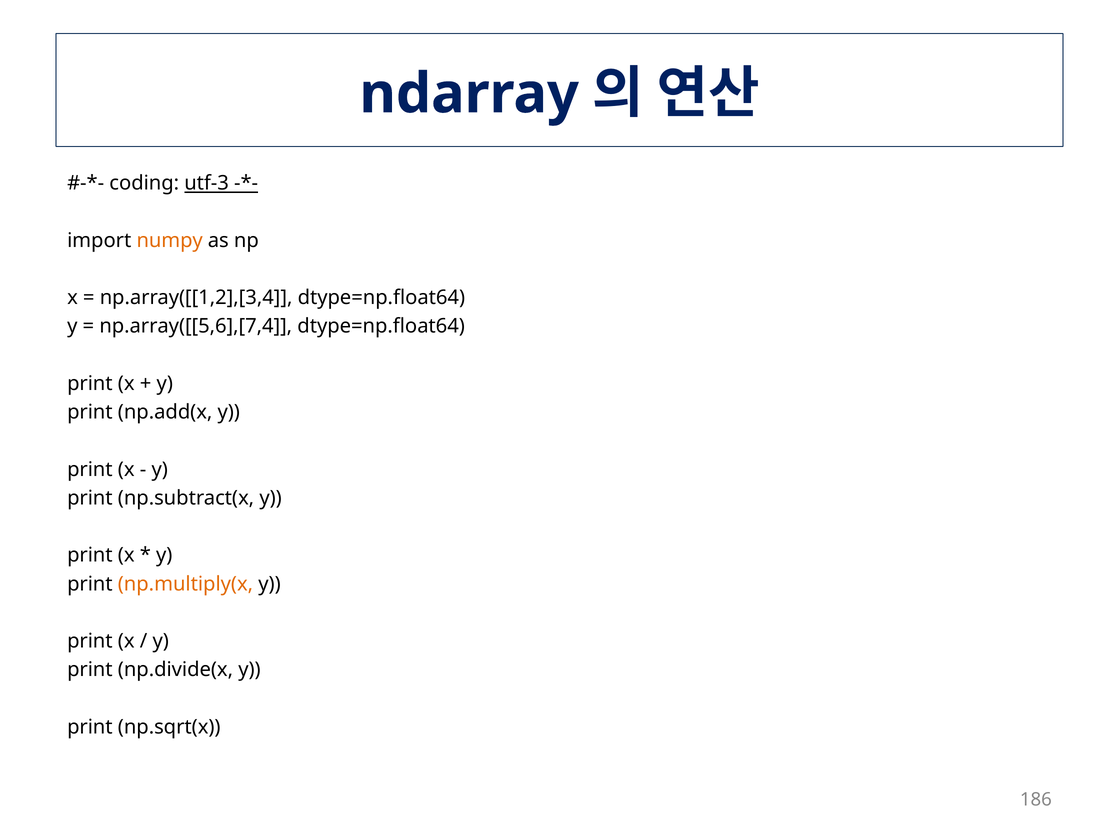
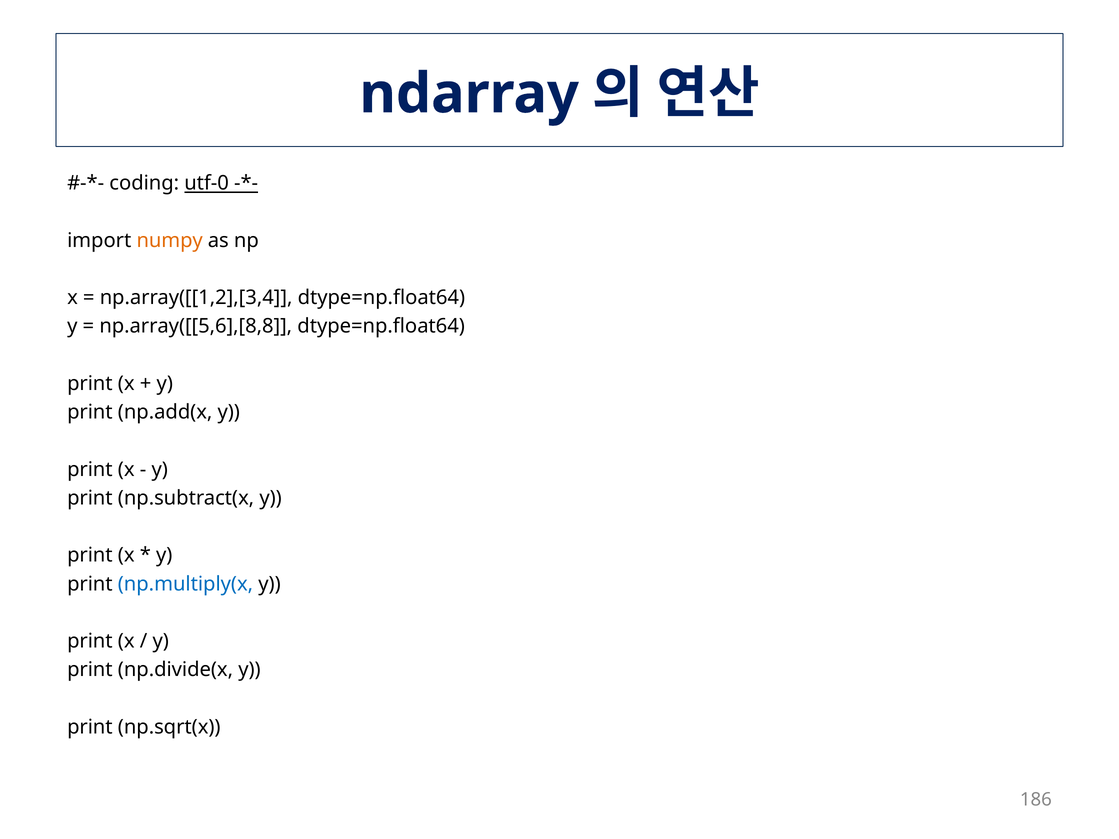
utf-3: utf-3 -> utf-0 (207, 183)
np.array([[5,6],[7,4: np.array([[5,6],[7,4 -> np.array([[5,6],[8,8 (196, 326)
np.multiply(x colour: orange -> blue (185, 584)
